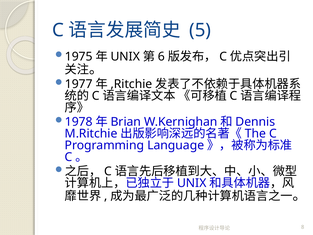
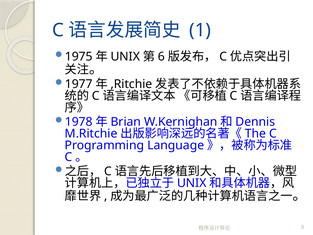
5: 5 -> 1 (200, 30)
